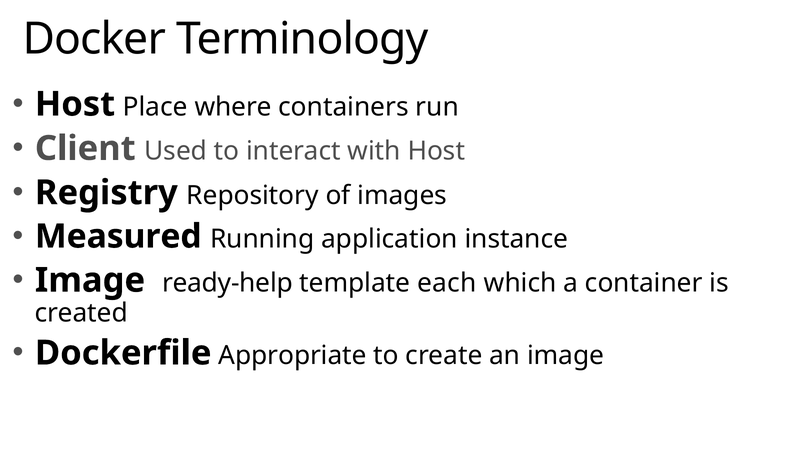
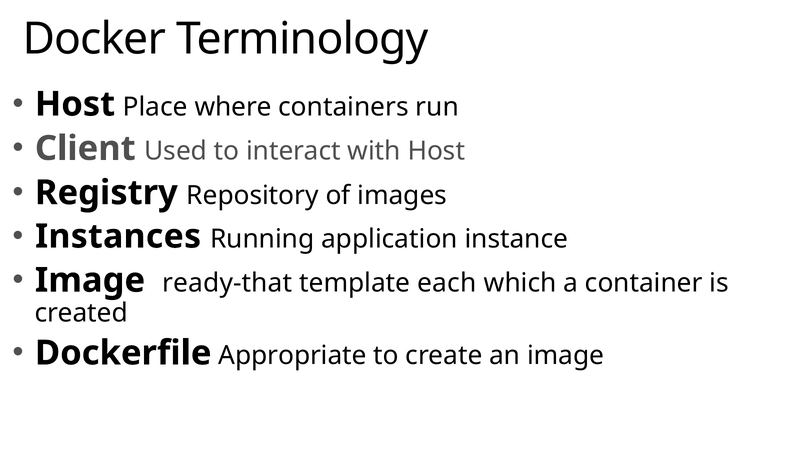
Measured: Measured -> Instances (118, 236)
ready-help: ready-help -> ready-that (227, 283)
